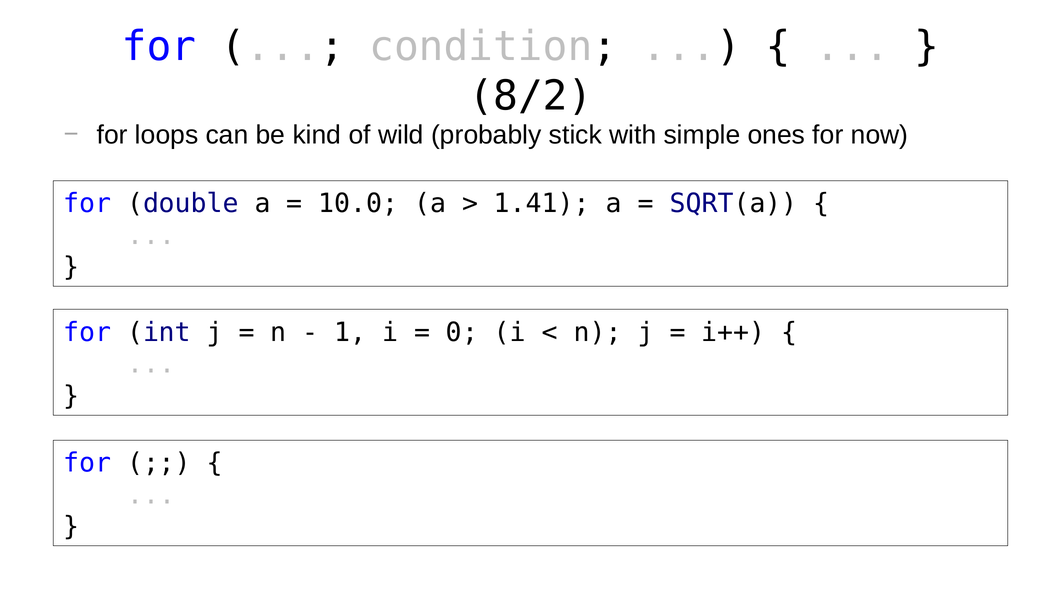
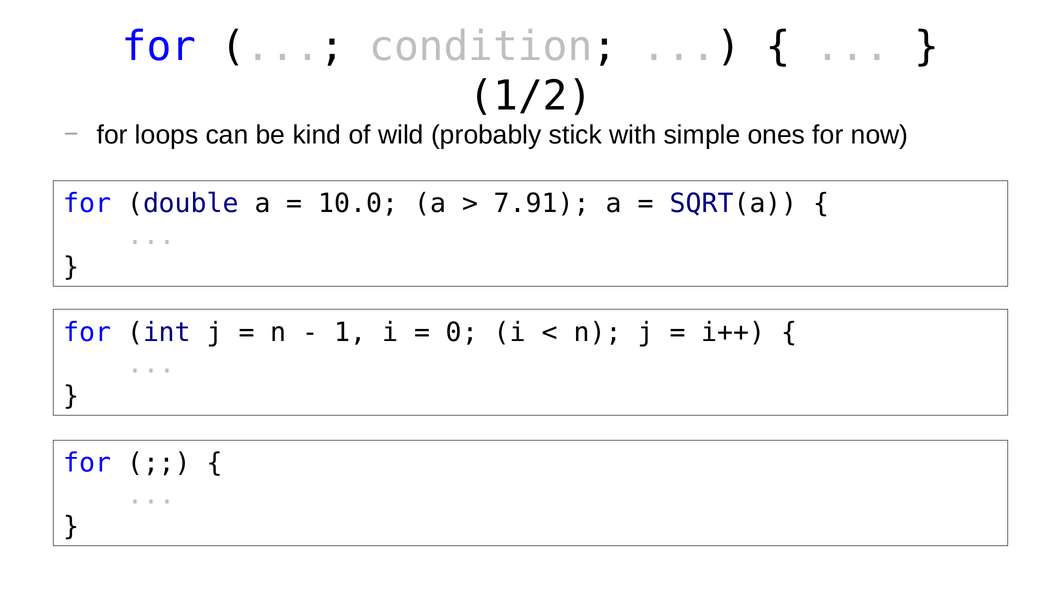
8/2: 8/2 -> 1/2 (531, 96)
1.41: 1.41 -> 7.91 (542, 203)
